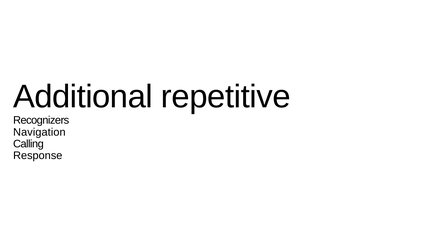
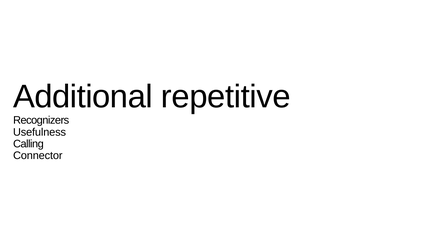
Navigation: Navigation -> Usefulness (39, 132)
Response: Response -> Connector (38, 156)
